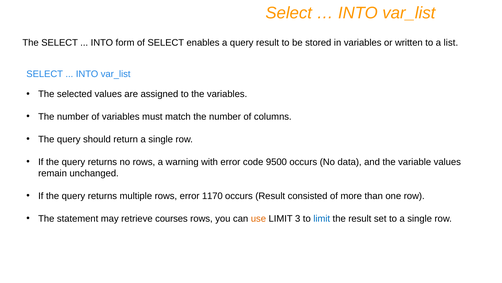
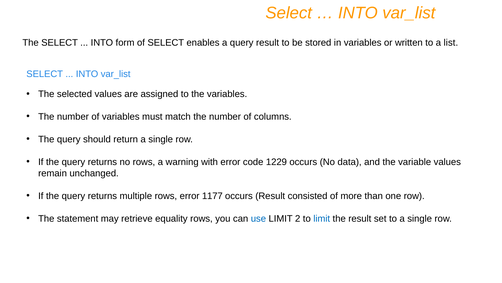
9500: 9500 -> 1229 (276, 162)
1170: 1170 -> 1177 (212, 196)
courses: courses -> equality (171, 218)
use colour: orange -> blue (258, 218)
3: 3 -> 2 (298, 218)
